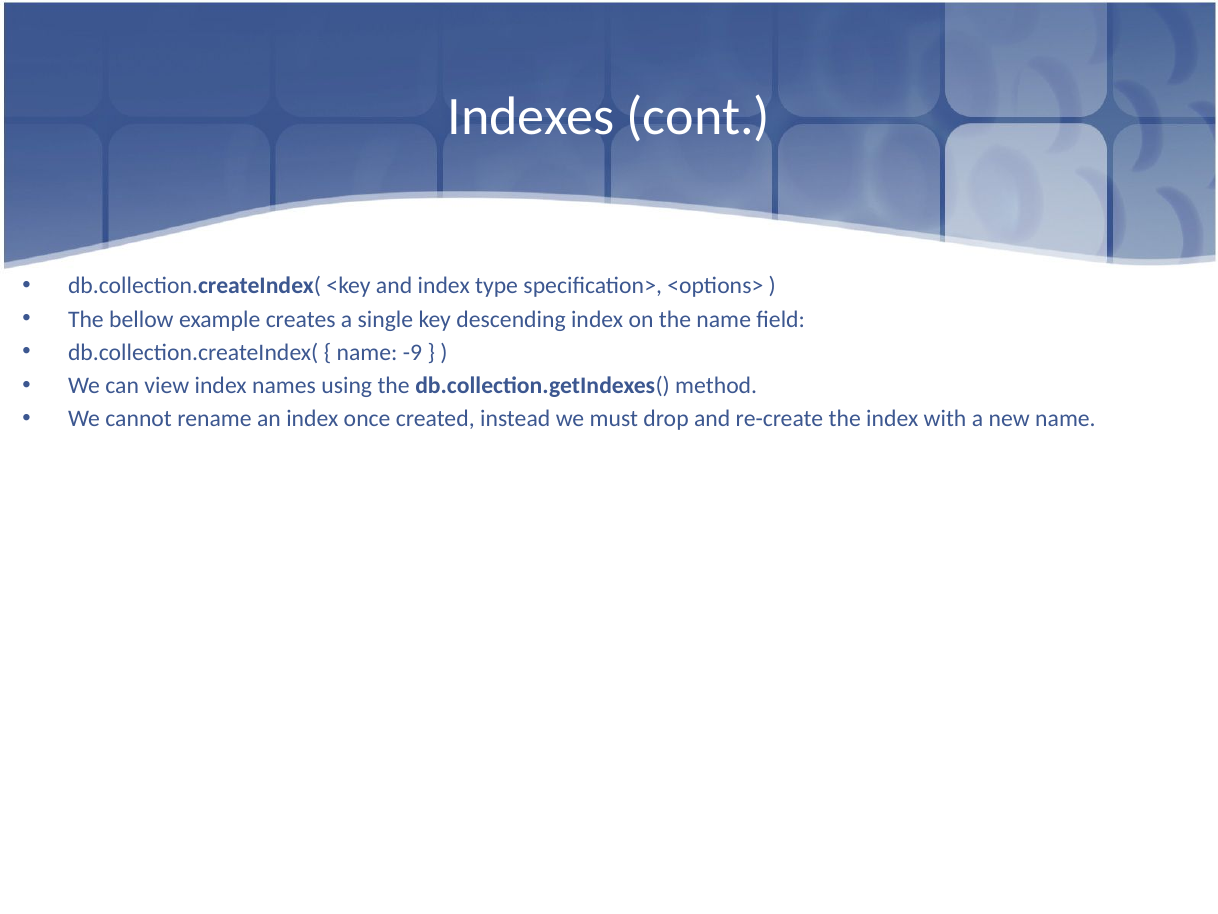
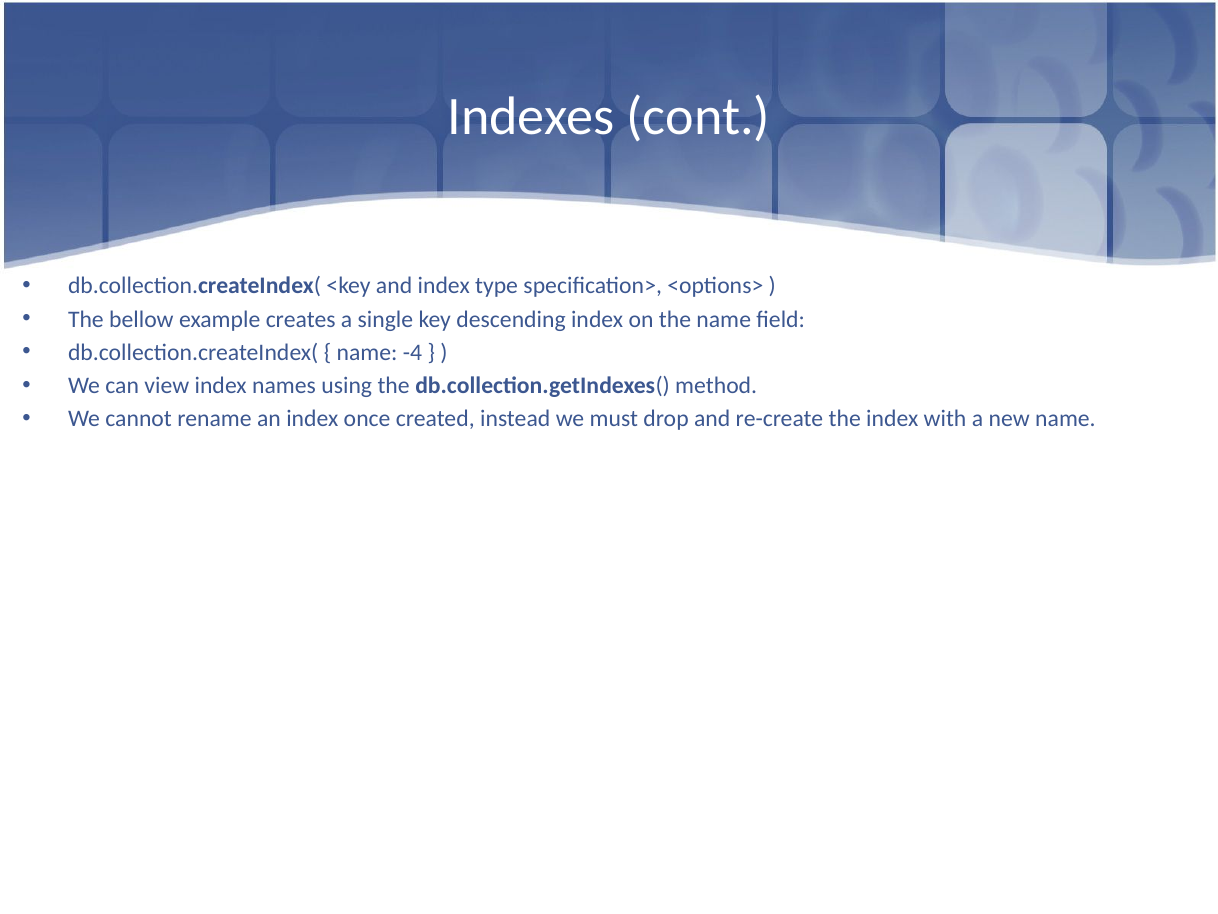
-9: -9 -> -4 (412, 352)
